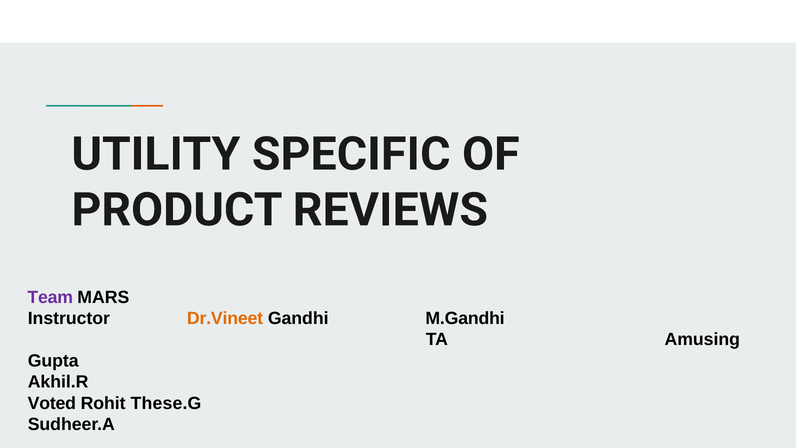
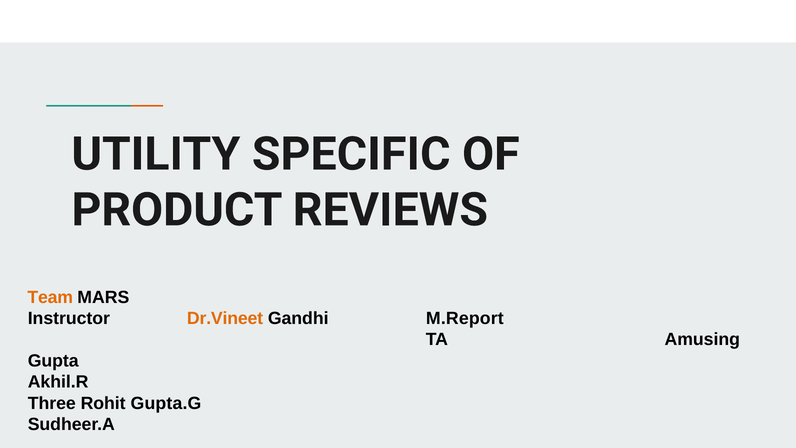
Team colour: purple -> orange (50, 297)
M.Gandhi: M.Gandhi -> M.Report (465, 318)
Voted: Voted -> Three (52, 403)
These.G: These.G -> Gupta.G (166, 403)
